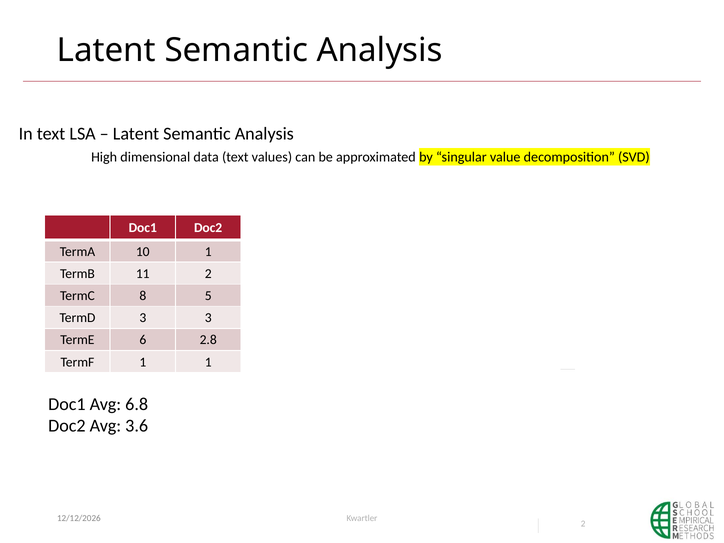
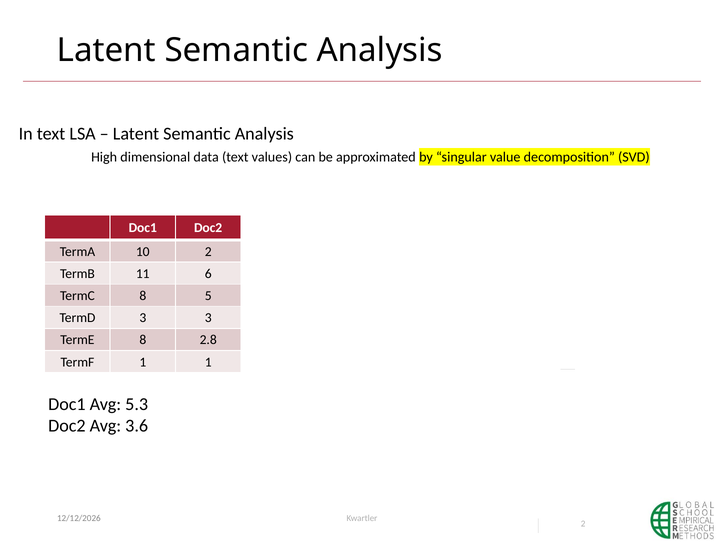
10 1: 1 -> 2 (208, 252)
11 2: 2 -> 6 (208, 274)
TermE 6: 6 -> 8 (143, 340)
6.8: 6.8 -> 5.3 (137, 404)
